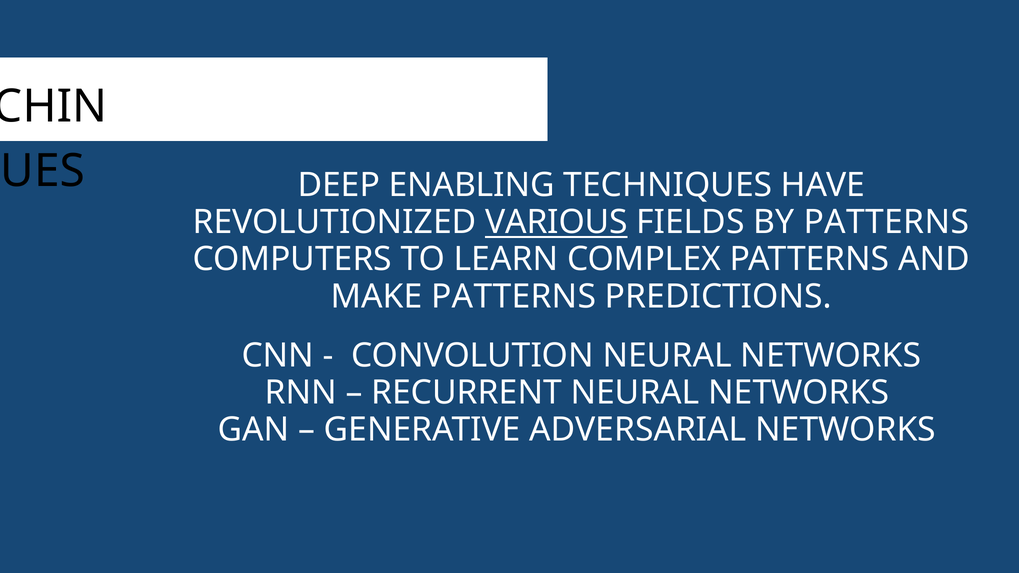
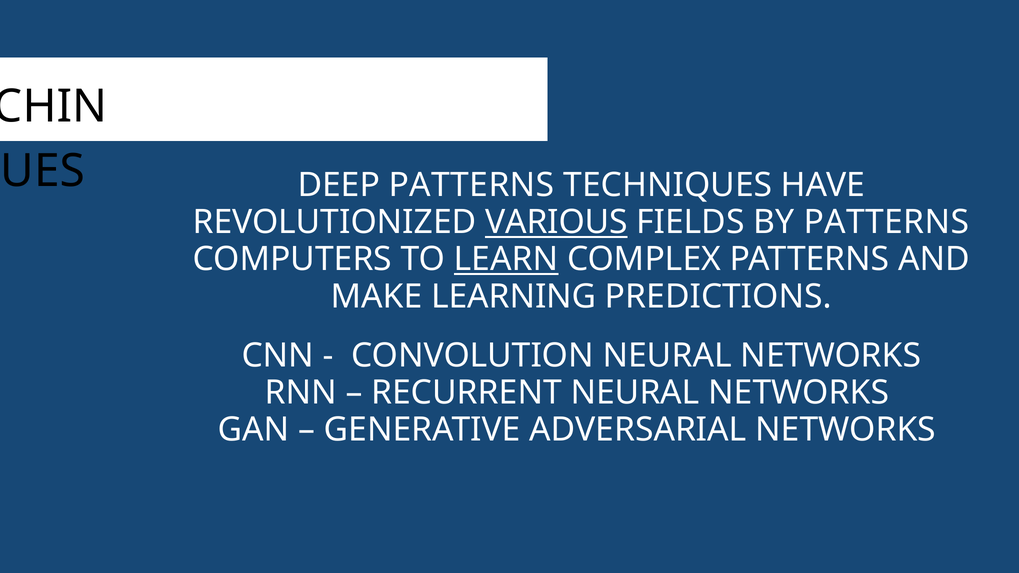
DEEP ENABLING: ENABLING -> PATTERNS (471, 185)
LEARN underline: none -> present (506, 259)
PATTERNS: PATTERNS -> LEARNING (514, 297)
